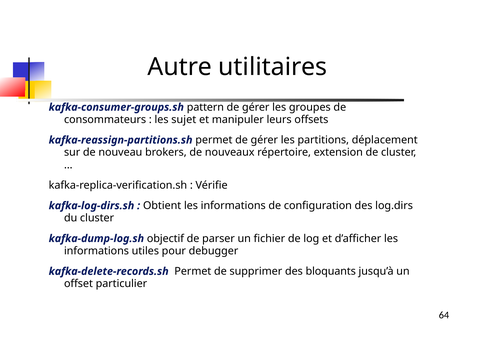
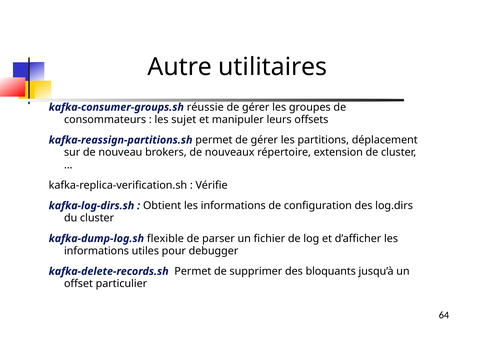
pattern: pattern -> réussie (205, 107)
objectif: objectif -> flexible (165, 239)
